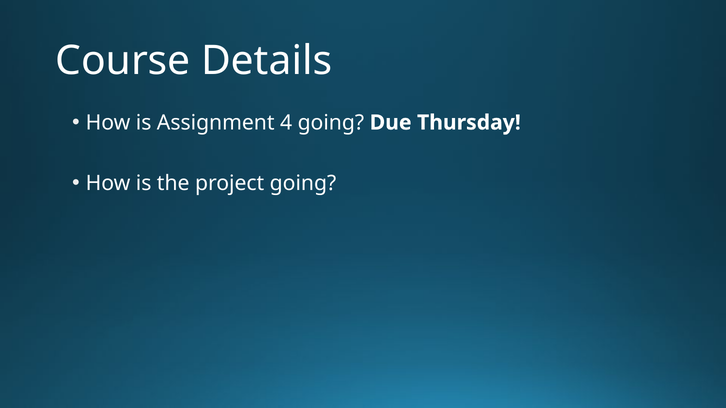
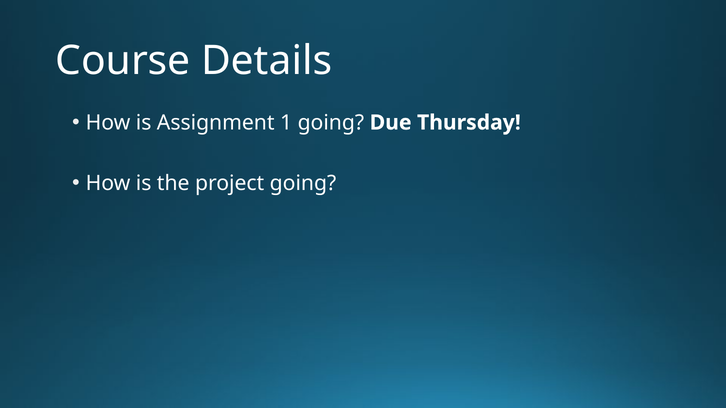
4: 4 -> 1 (286, 123)
